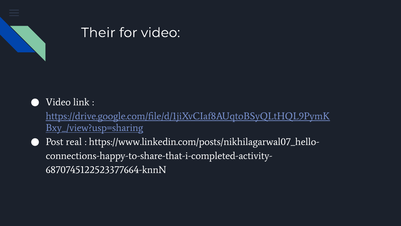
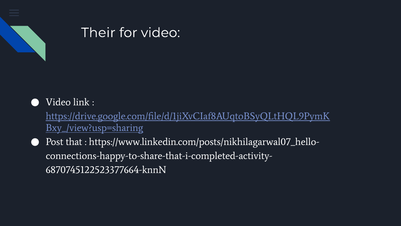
real: real -> that (74, 142)
